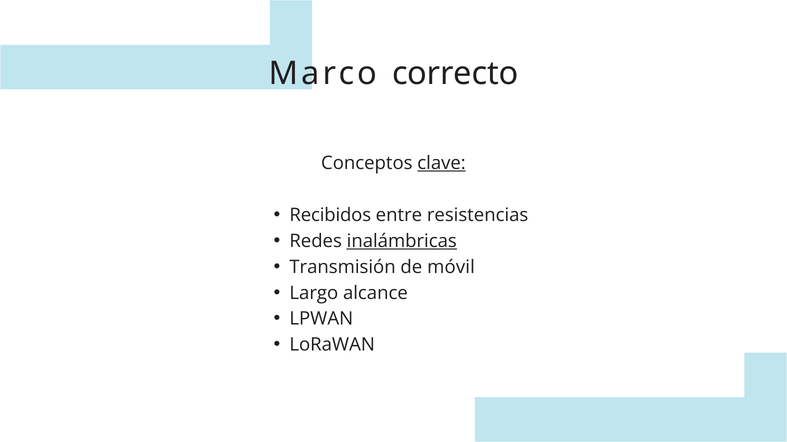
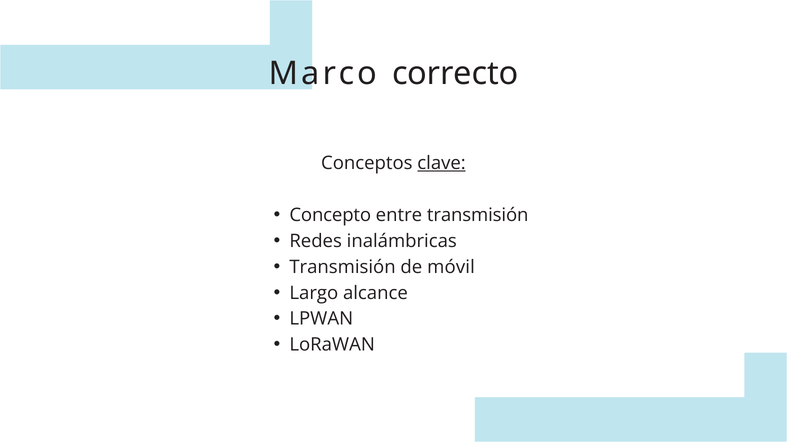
Recibidos: Recibidos -> Concepto (330, 215)
entre resistencias: resistencias -> transmisión (478, 215)
inalámbricas underline: present -> none (402, 241)
